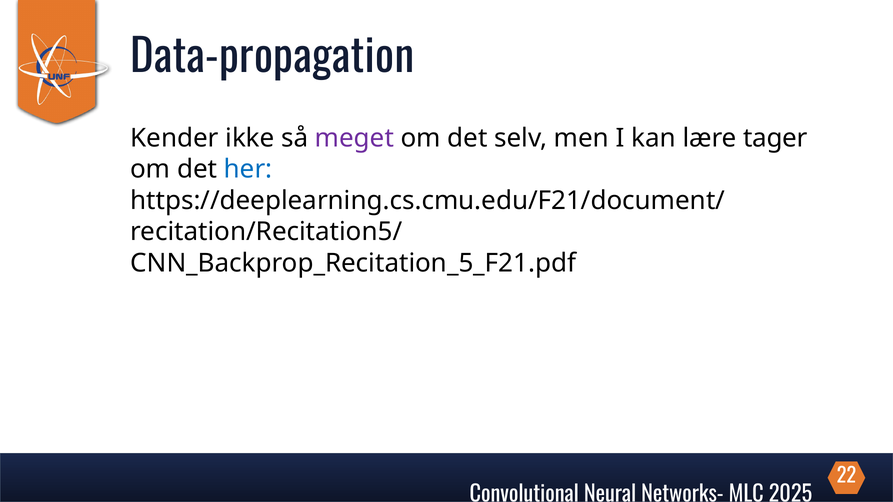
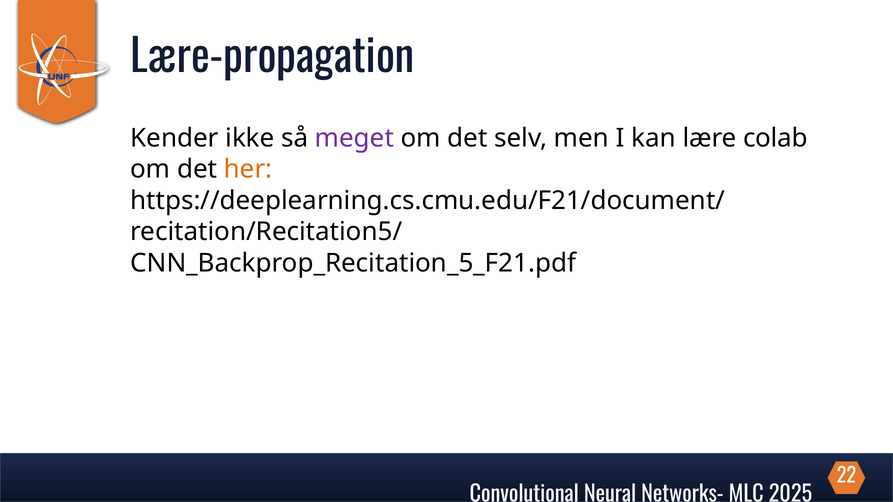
Data-propagation: Data-propagation -> Lære-propagation (272, 58)
tager: tager -> colab (775, 138)
her colour: blue -> orange (248, 169)
